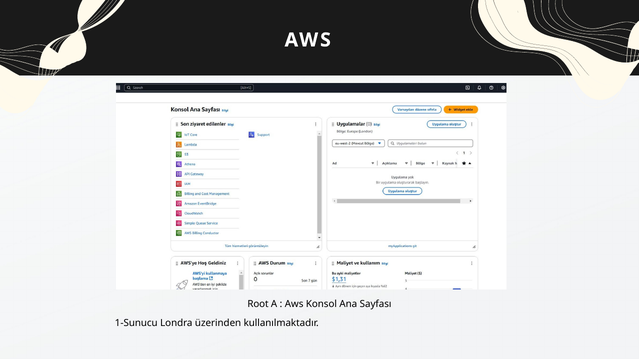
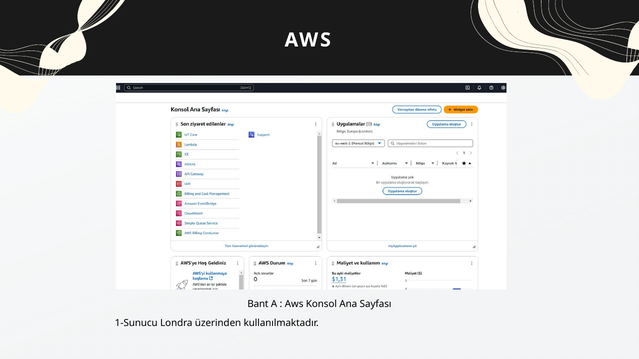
Root: Root -> Bant (258, 304)
